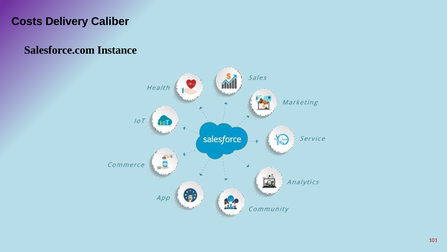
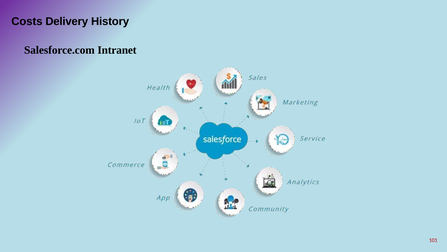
Caliber: Caliber -> History (110, 22)
Instance: Instance -> Intranet (117, 50)
